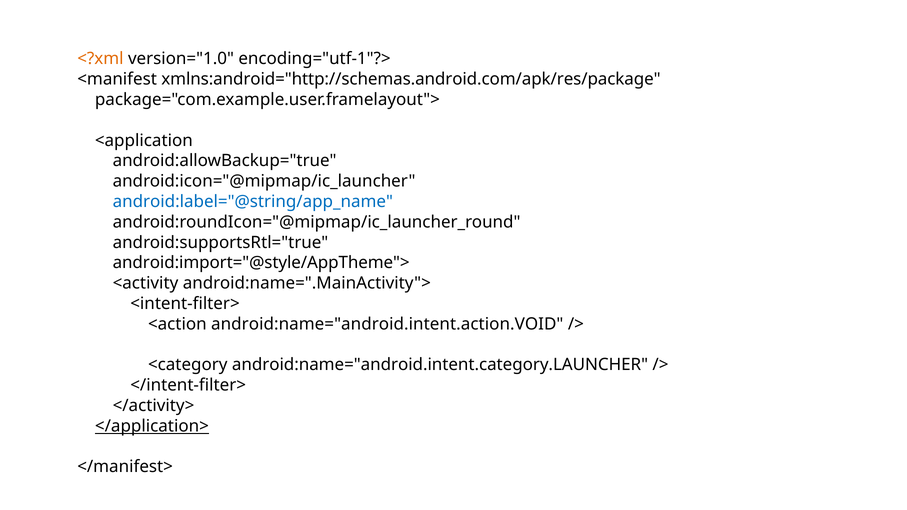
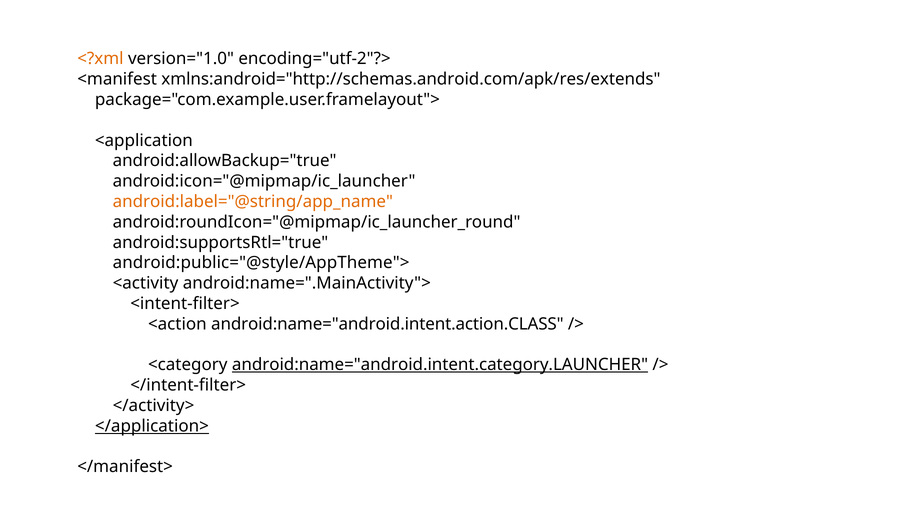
encoding="utf-1"?>: encoding="utf-1"?> -> encoding="utf-2"?> (315, 59)
xmlns:android="http://schemas.android.com/apk/res/package: xmlns:android="http://schemas.android.com/apk/res/package -> xmlns:android="http://schemas.android.com/apk/res/extends (411, 79)
android:label="@string/app_name colour: blue -> orange (253, 202)
android:import="@style/AppTheme">: android:import="@style/AppTheme"> -> android:public="@style/AppTheme"> (261, 263)
android:name="android.intent.action.VOID: android:name="android.intent.action.VOID -> android:name="android.intent.action.CLASS (387, 324)
android:name="android.intent.category.LAUNCHER underline: none -> present (440, 365)
